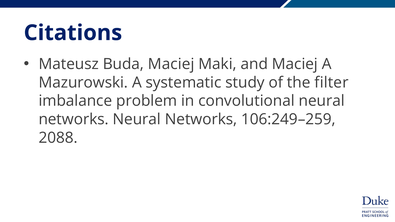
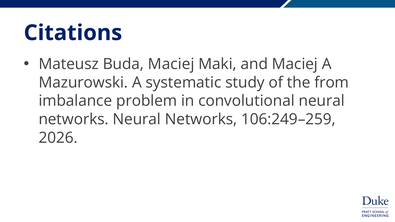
filter: filter -> from (332, 83)
2088: 2088 -> 2026 (58, 138)
